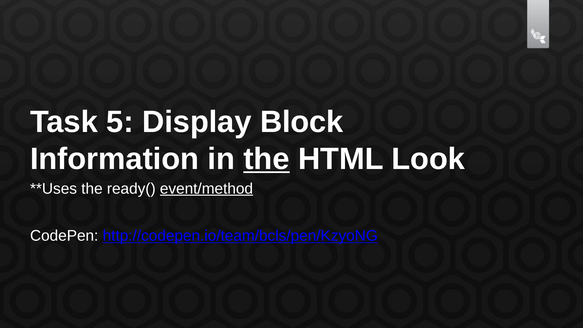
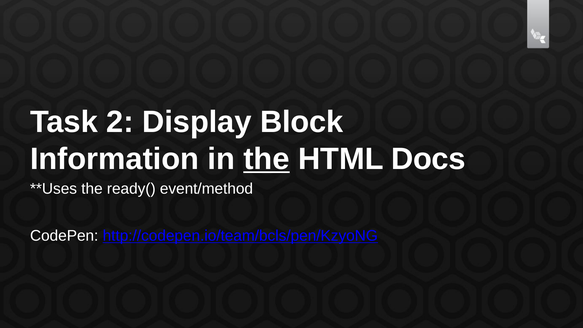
5: 5 -> 2 (120, 122)
Look: Look -> Docs (428, 159)
event/method underline: present -> none (206, 189)
